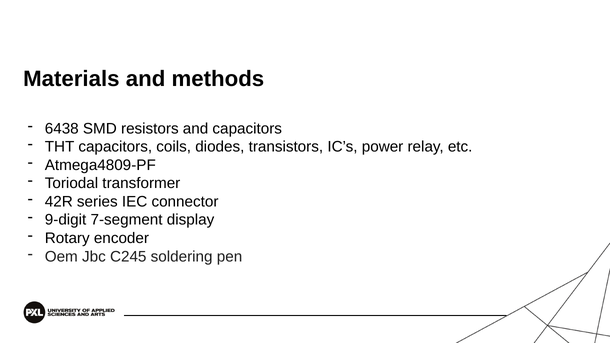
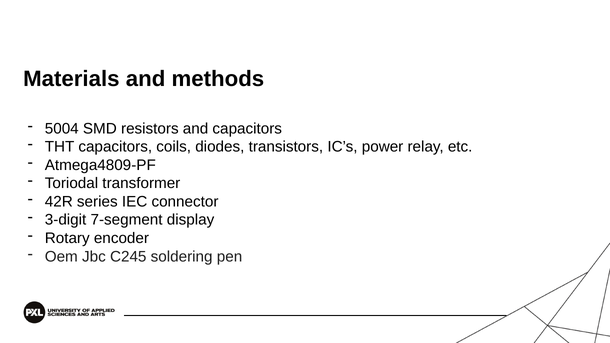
6438: 6438 -> 5004 (62, 129)
9-digit: 9-digit -> 3-digit (66, 220)
